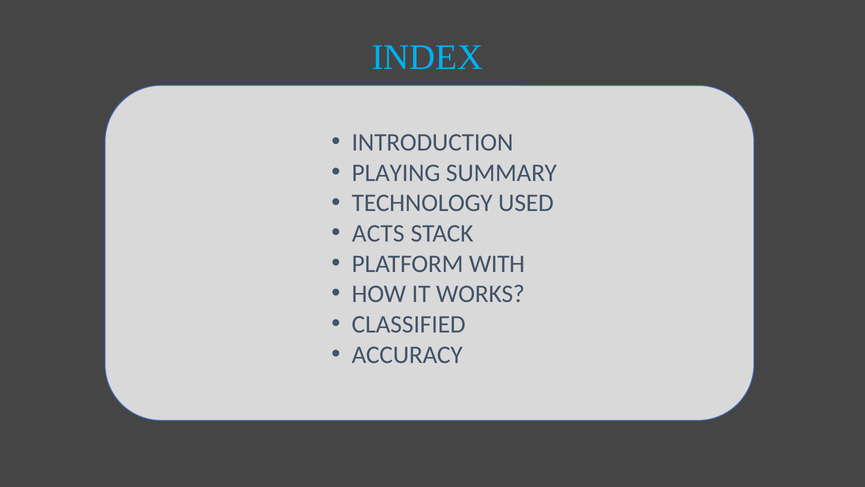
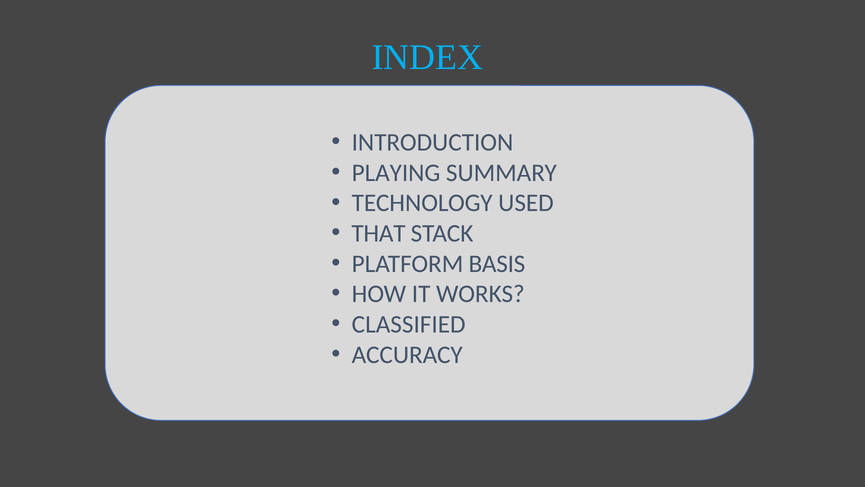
ACTS: ACTS -> THAT (378, 233)
WITH: WITH -> BASIS (497, 263)
